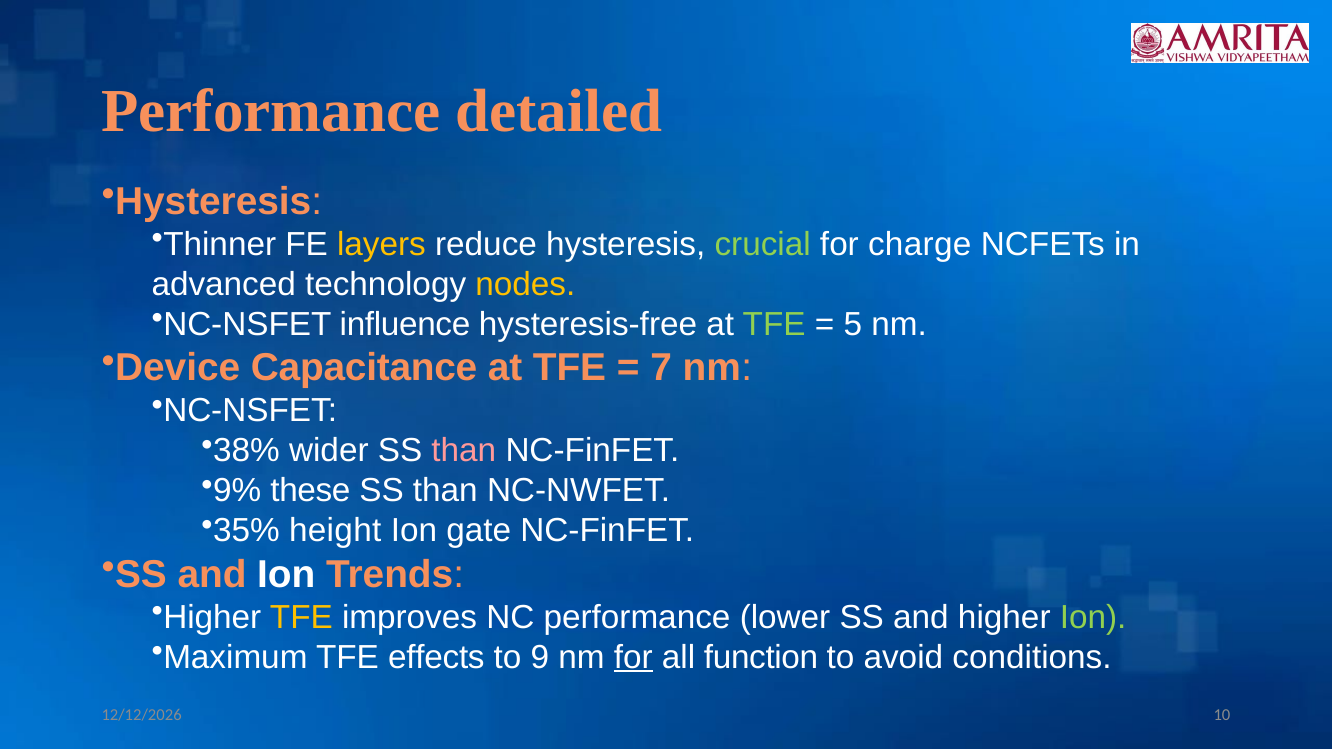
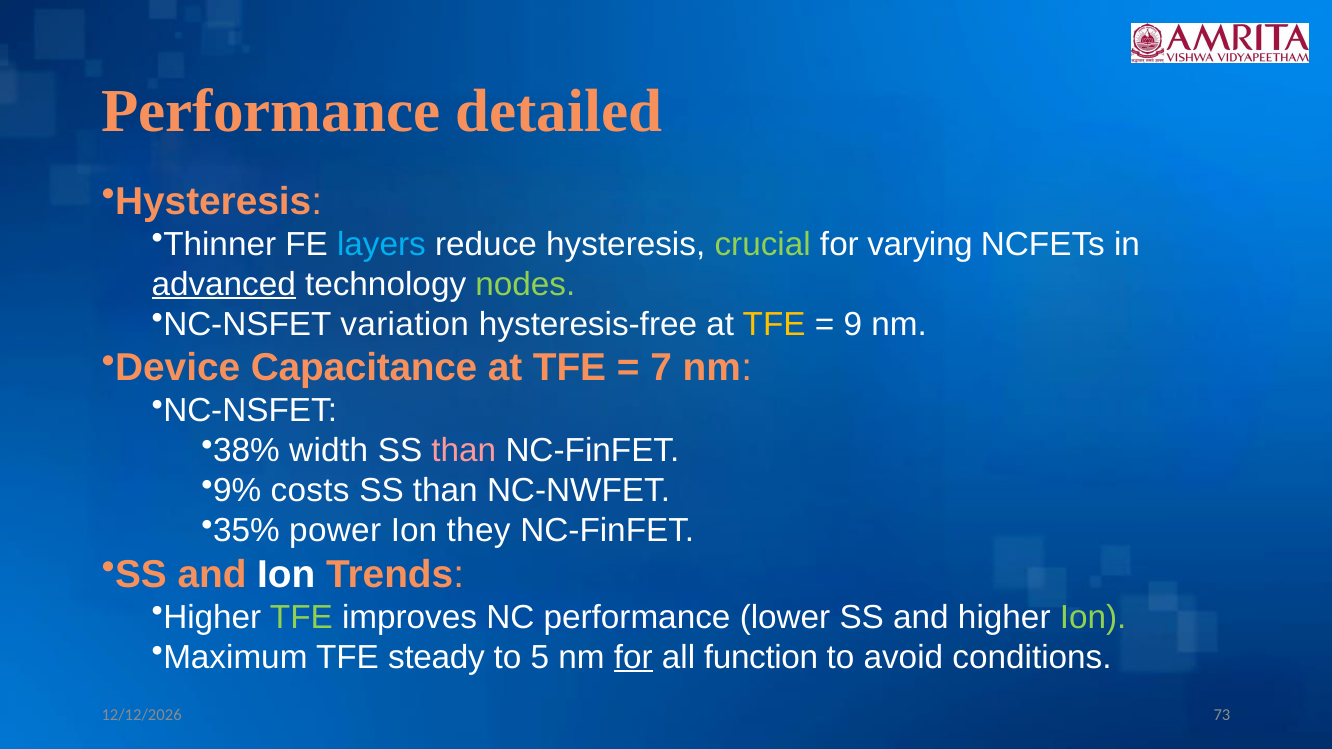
layers colour: yellow -> light blue (381, 244)
charge: charge -> varying (920, 244)
advanced underline: none -> present (224, 284)
nodes colour: yellow -> light green (525, 284)
influence: influence -> variation (405, 324)
TFE colour: light green -> yellow (774, 324)
5: 5 -> 9 (853, 324)
wider: wider -> width (329, 451)
these: these -> costs (310, 491)
height: height -> power (335, 531)
gate: gate -> they (479, 531)
TFE colour: yellow -> light green (301, 617)
effects: effects -> steady (436, 657)
9: 9 -> 5 (540, 657)
10: 10 -> 73 (1222, 715)
